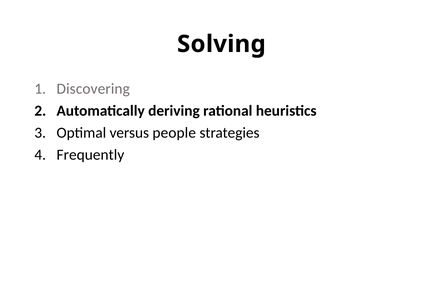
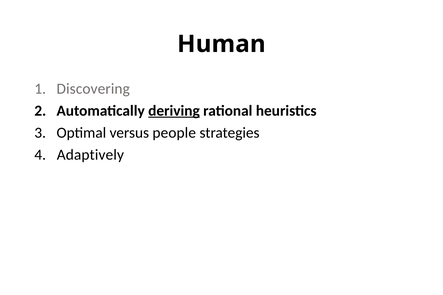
Solving: Solving -> Human (221, 44)
deriving underline: none -> present (174, 111)
Frequently: Frequently -> Adaptively (90, 155)
